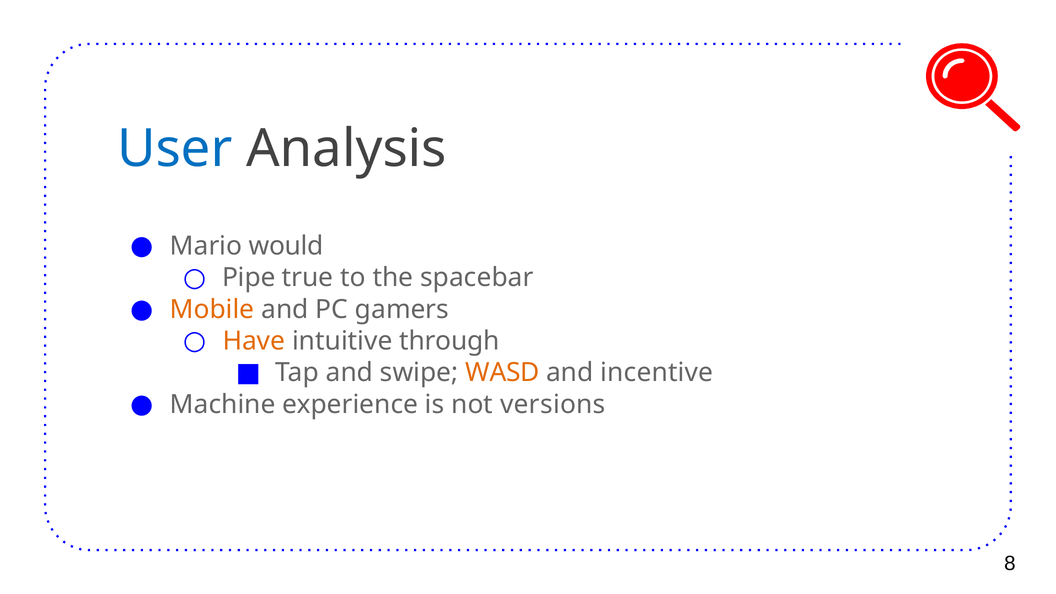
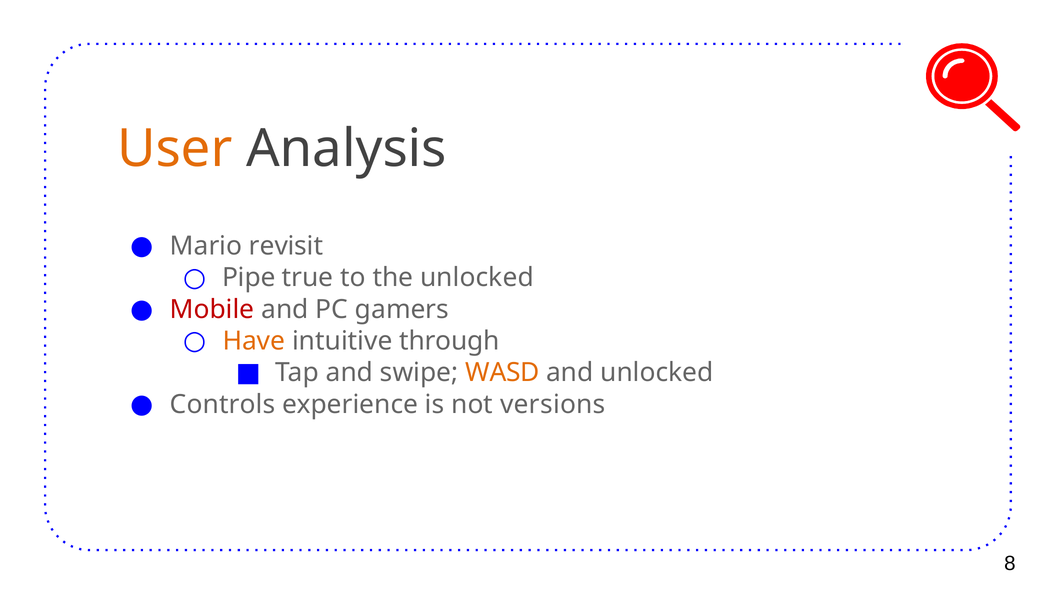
User colour: blue -> orange (175, 149)
would: would -> revisit (286, 246)
the spacebar: spacebar -> unlocked (477, 278)
Mobile colour: orange -> red (212, 309)
and incentive: incentive -> unlocked (657, 373)
Machine: Machine -> Controls (223, 404)
